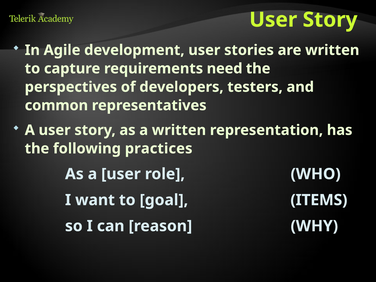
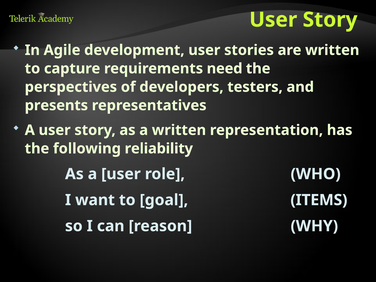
common: common -> presents (56, 105)
practices: practices -> reliability (159, 149)
